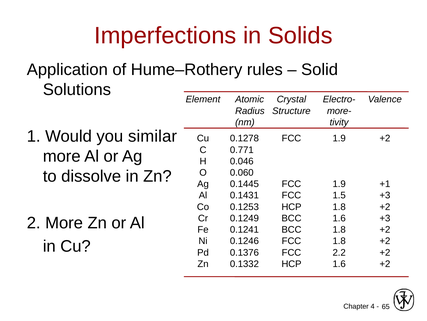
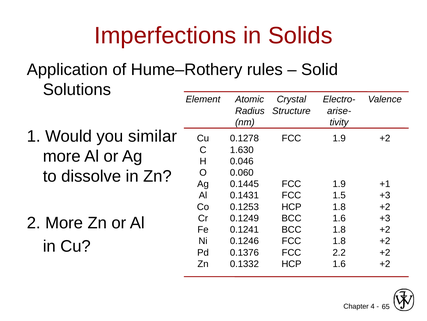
more-: more- -> arise- (339, 111)
0.771: 0.771 -> 1.630 (242, 150)
